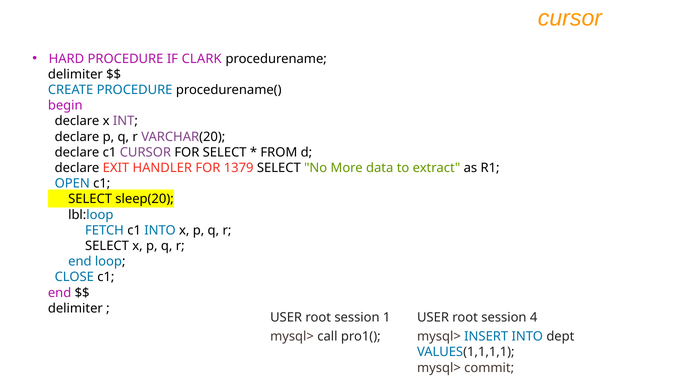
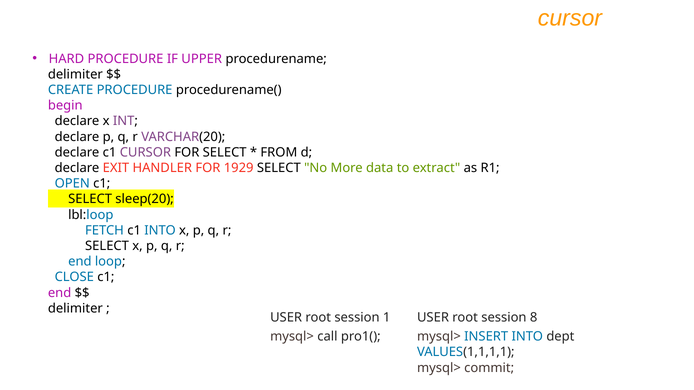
CLARK: CLARK -> UPPER (202, 59)
1379: 1379 -> 1929 (239, 168)
4: 4 -> 8 (534, 318)
